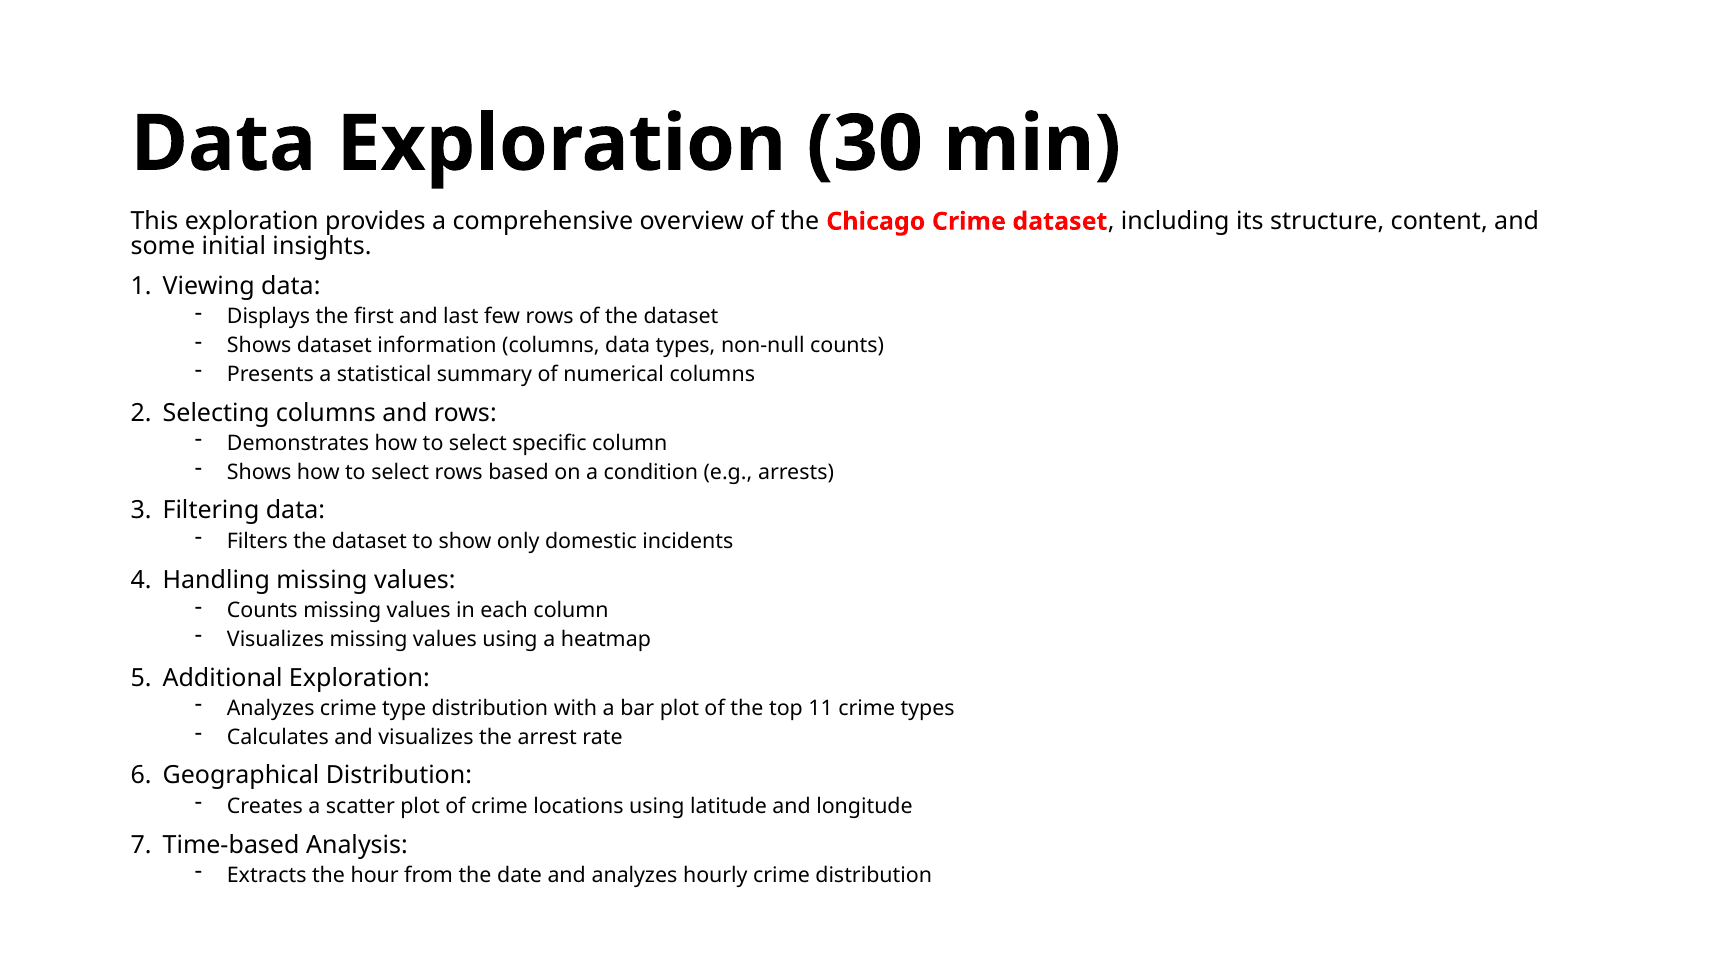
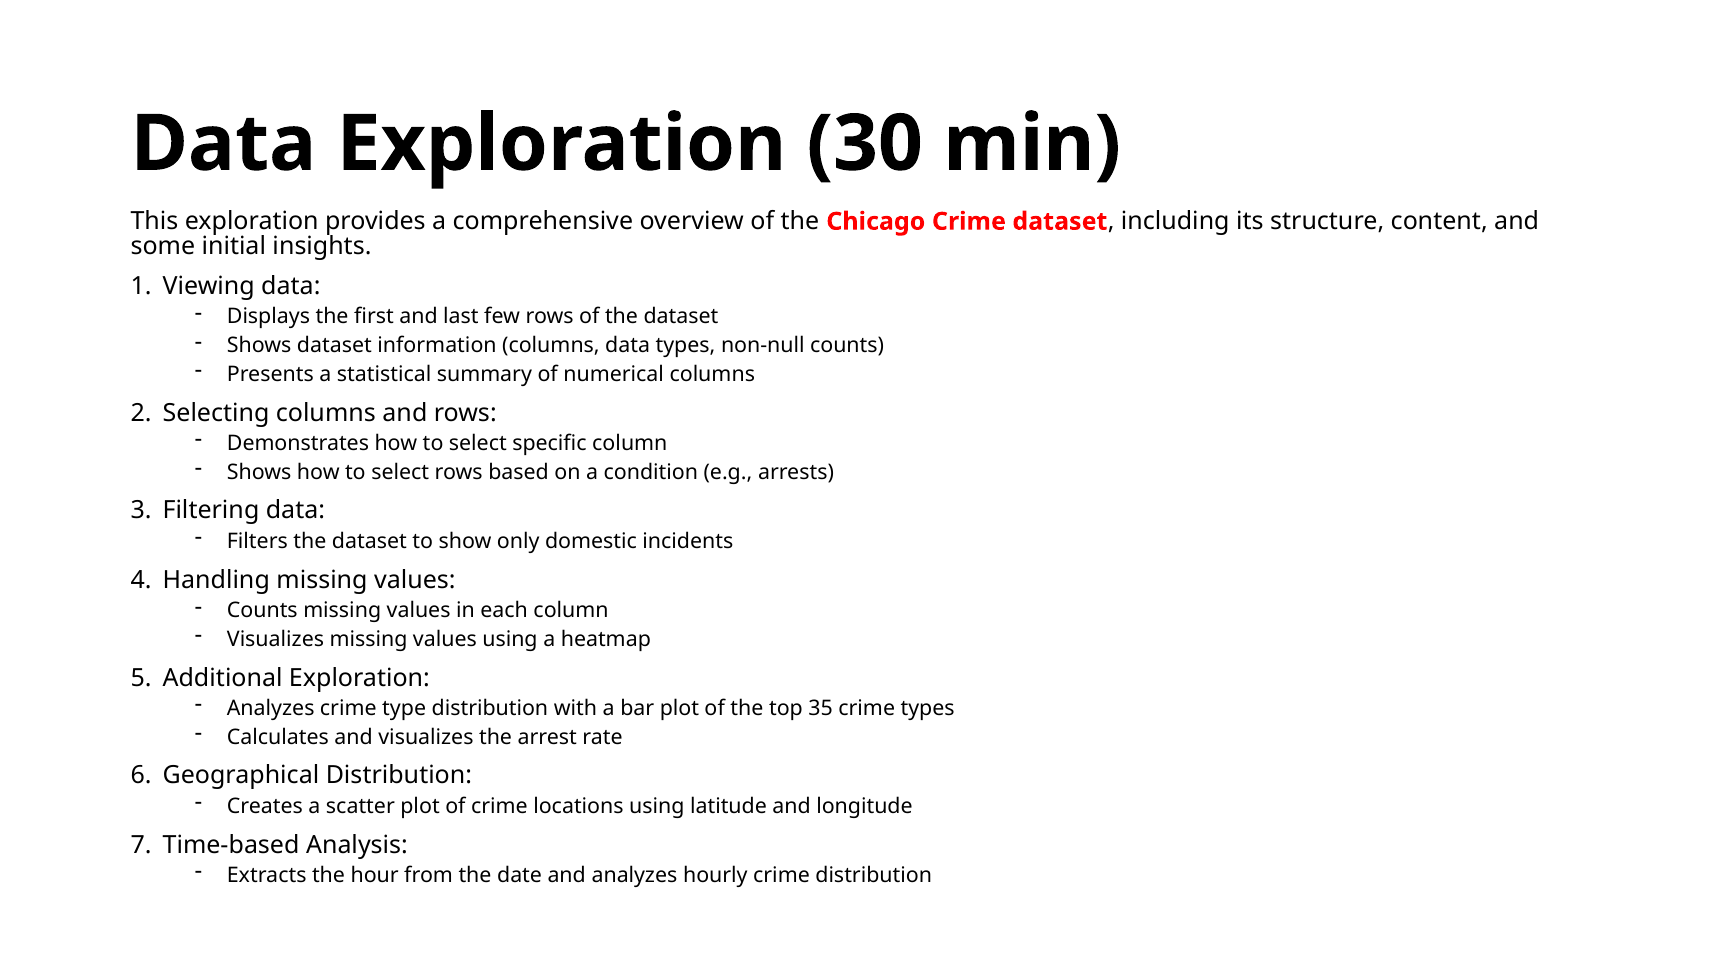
11: 11 -> 35 (821, 708)
